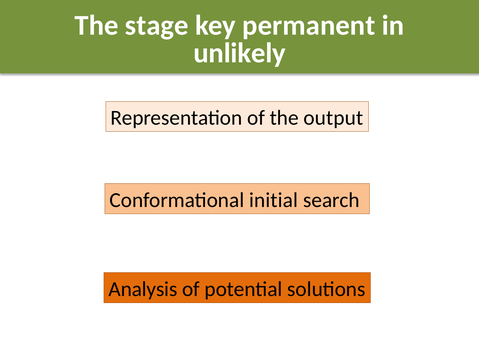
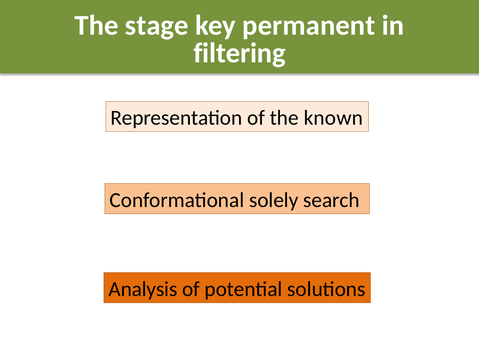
unlikely: unlikely -> filtering (240, 53)
output: output -> known (333, 118)
initial: initial -> solely (274, 200)
